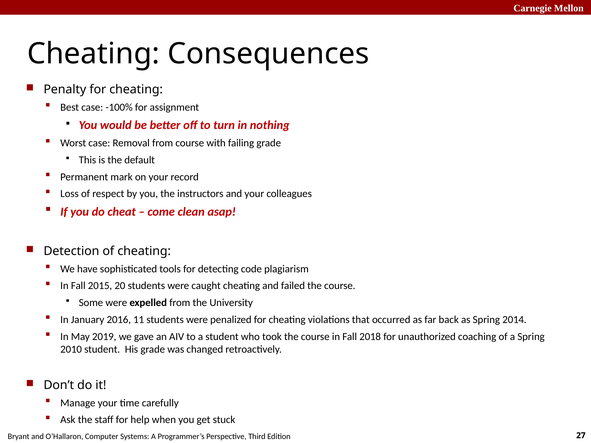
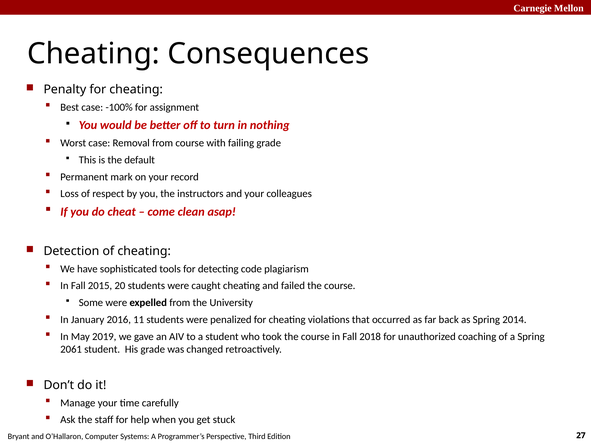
2010: 2010 -> 2061 (71, 350)
